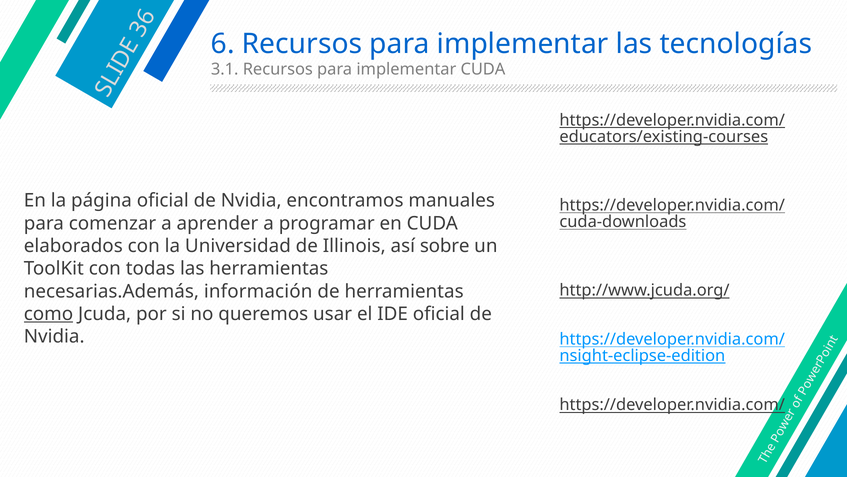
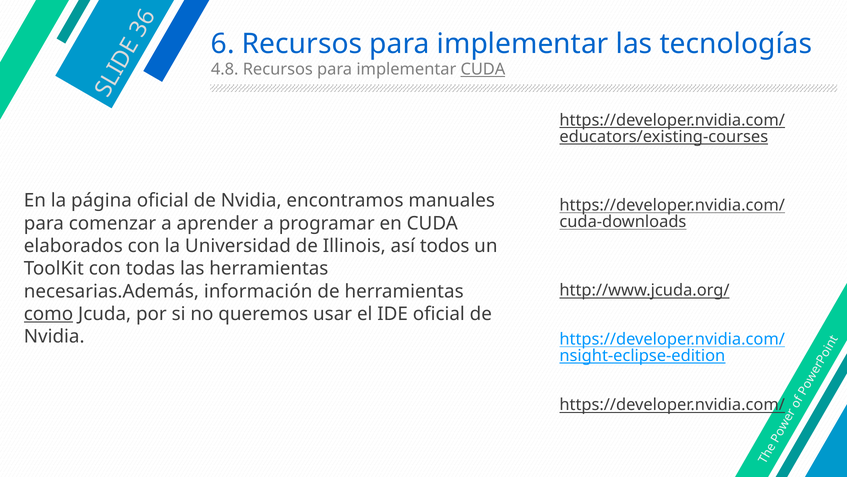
3.1: 3.1 -> 4.8 (225, 69)
CUDA underline: none -> present (483, 69)
sobre: sobre -> todos (445, 246)
